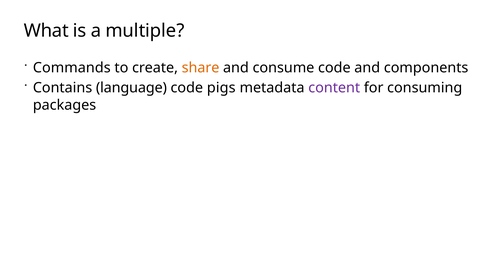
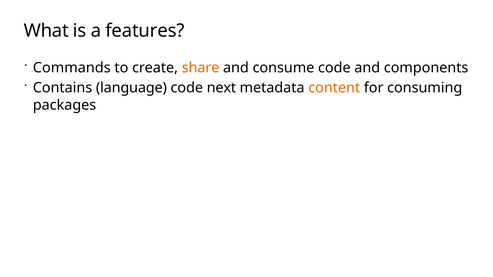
multiple: multiple -> features (145, 31)
pigs: pigs -> next (221, 88)
content colour: purple -> orange (334, 88)
